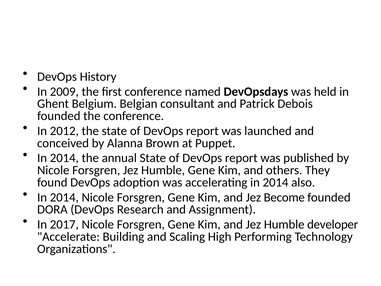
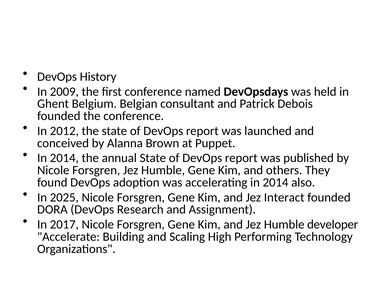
2014: 2014 -> 2025 (64, 197)
Become: Become -> Interact (284, 197)
